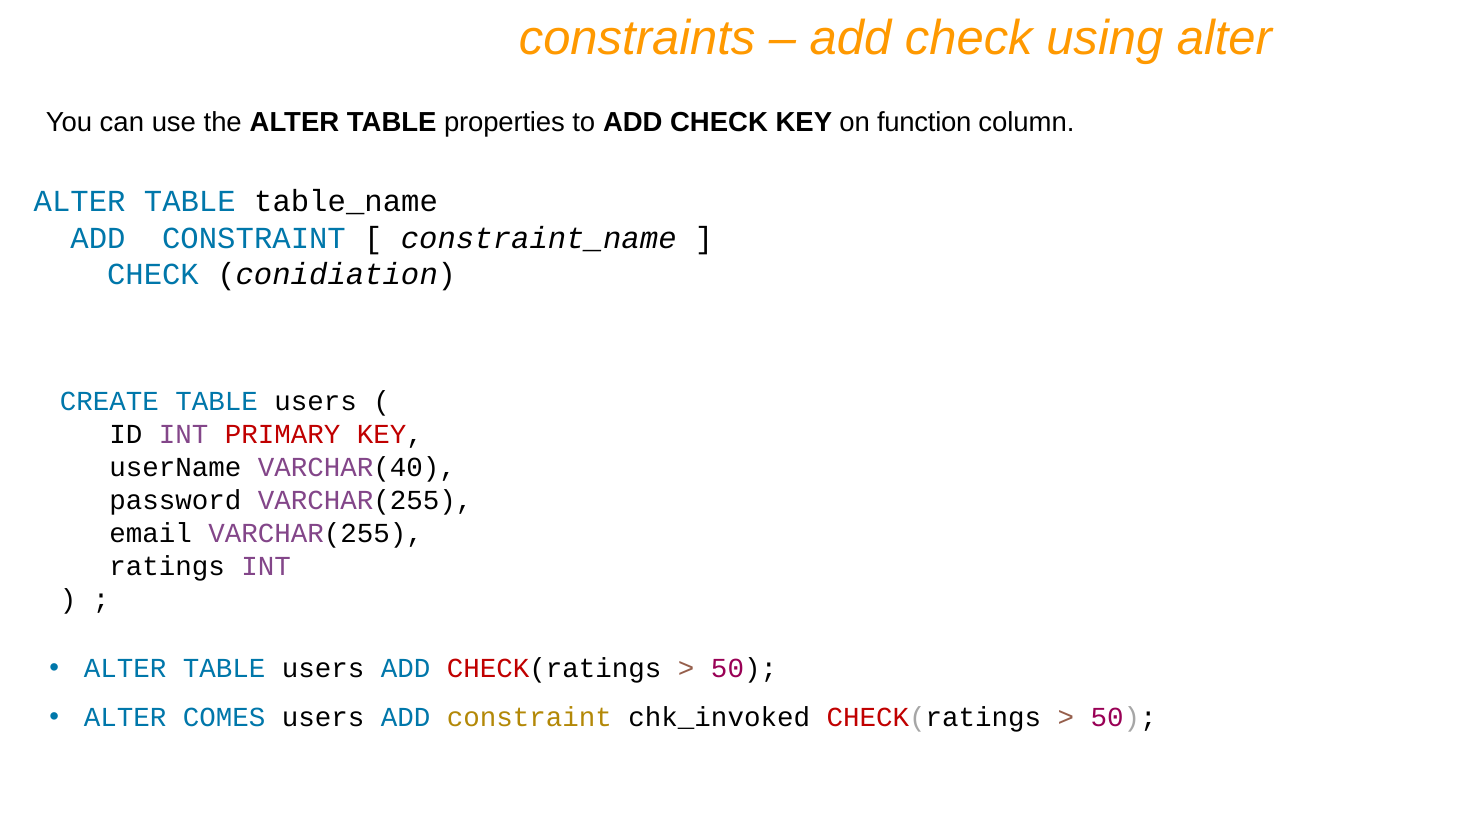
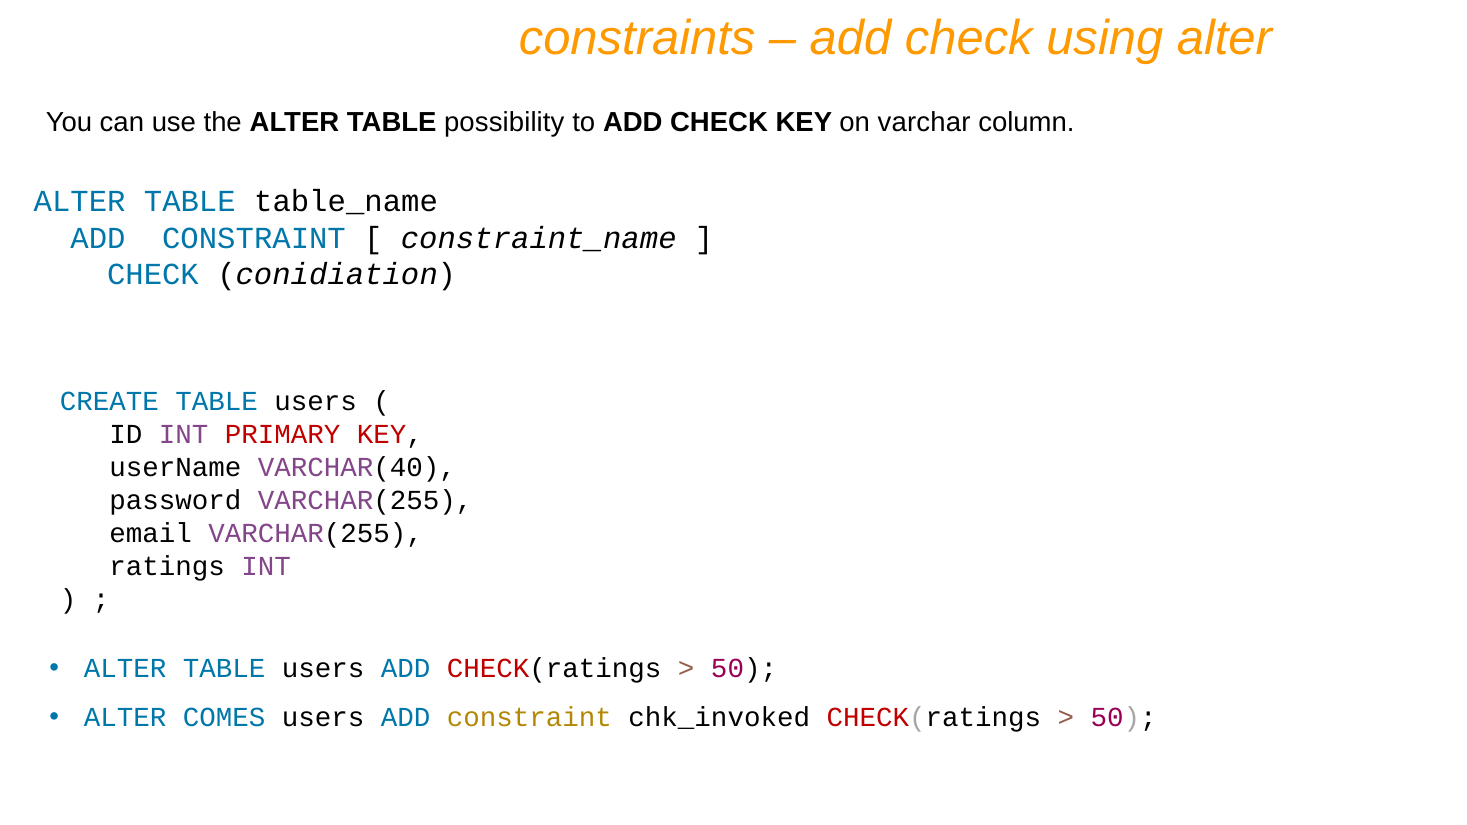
properties: properties -> possibility (504, 122)
function: function -> varchar (924, 122)
